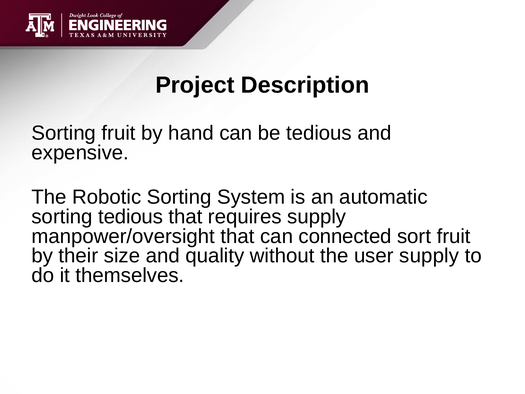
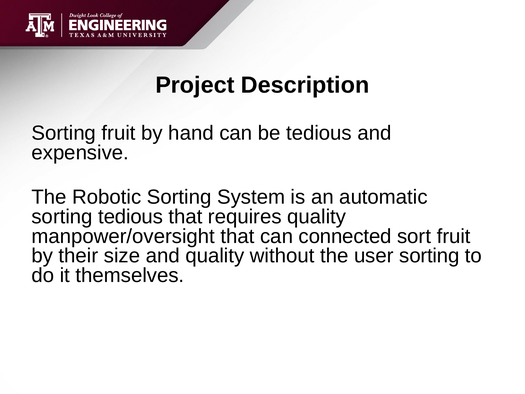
requires supply: supply -> quality (317, 217)
user supply: supply -> sorting (429, 256)
